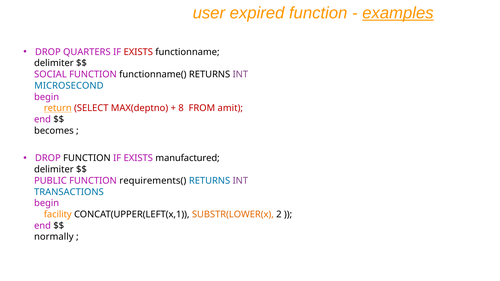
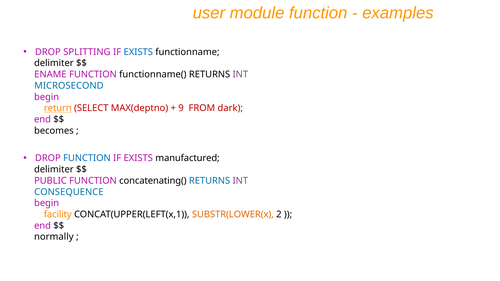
expired: expired -> module (257, 13)
examples underline: present -> none (398, 13)
QUARTERS: QUARTERS -> SPLITTING (87, 52)
EXISTS colour: red -> blue (138, 52)
SOCIAL: SOCIAL -> ENAME (50, 75)
8: 8 -> 9 (181, 108)
amit: amit -> dark (230, 108)
FUNCTION colour: black -> blue (87, 158)
requirements(: requirements( -> concatenating( (153, 181)
TRANSACTIONS: TRANSACTIONS -> CONSEQUENCE (69, 192)
